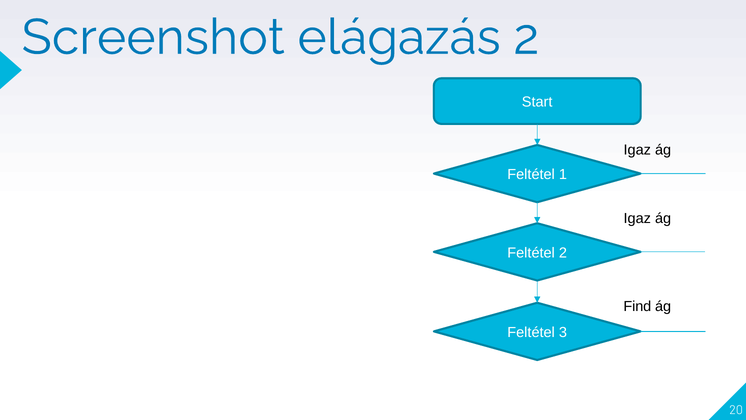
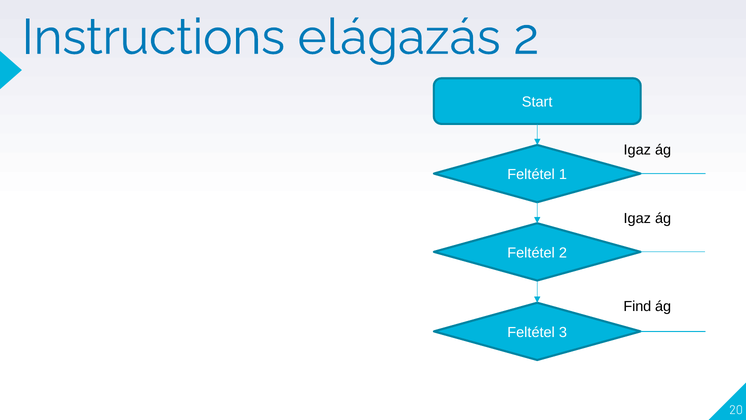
Screenshot: Screenshot -> Instructions (153, 37)
